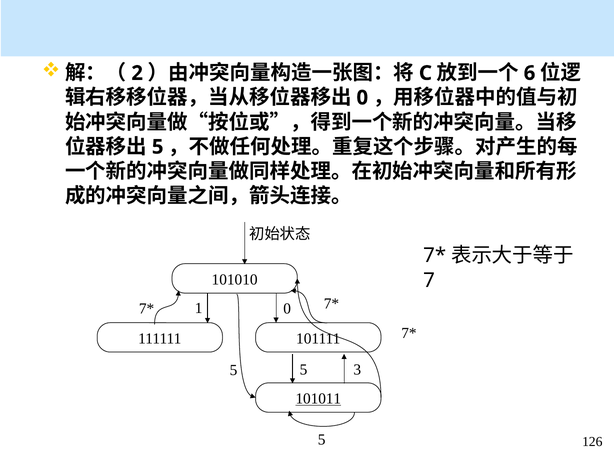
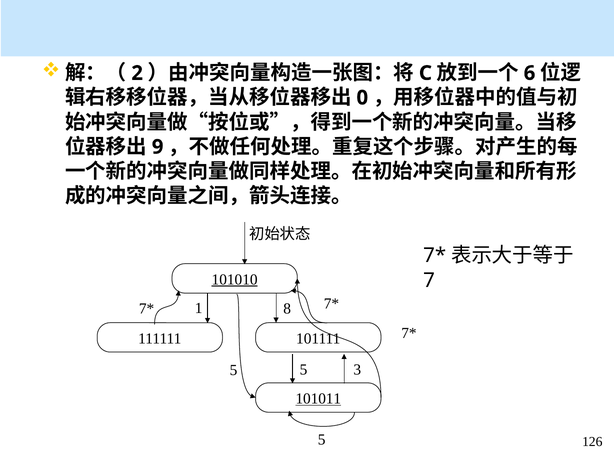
5: 5 -> 9 (158, 147)
101010 underline: none -> present (235, 279)
1 0: 0 -> 8 (287, 308)
